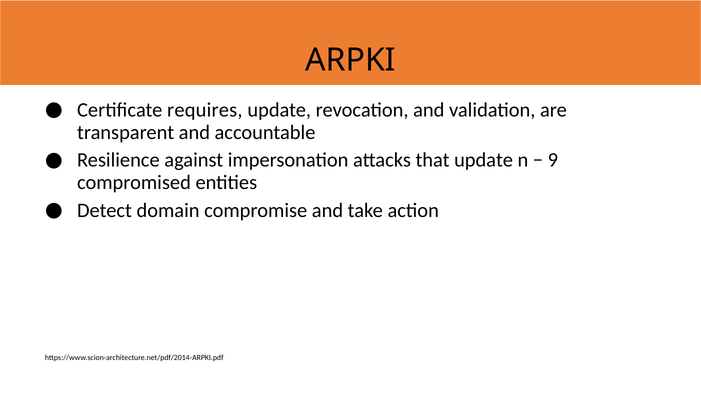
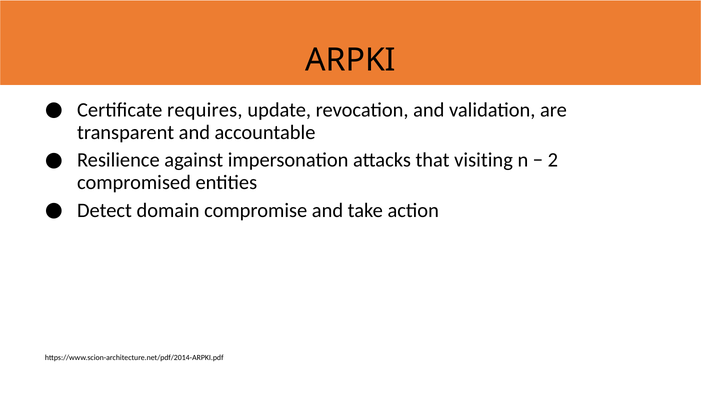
that update: update -> visiting (484, 160)
9: 9 -> 2 (553, 160)
